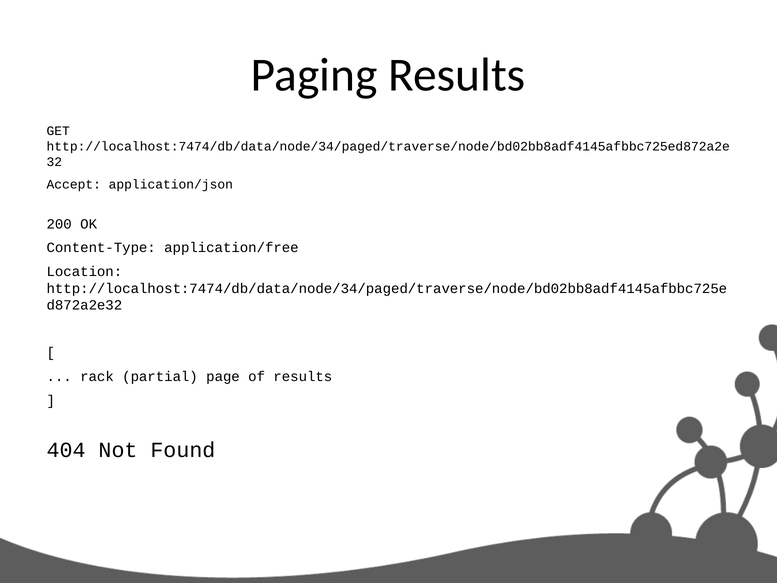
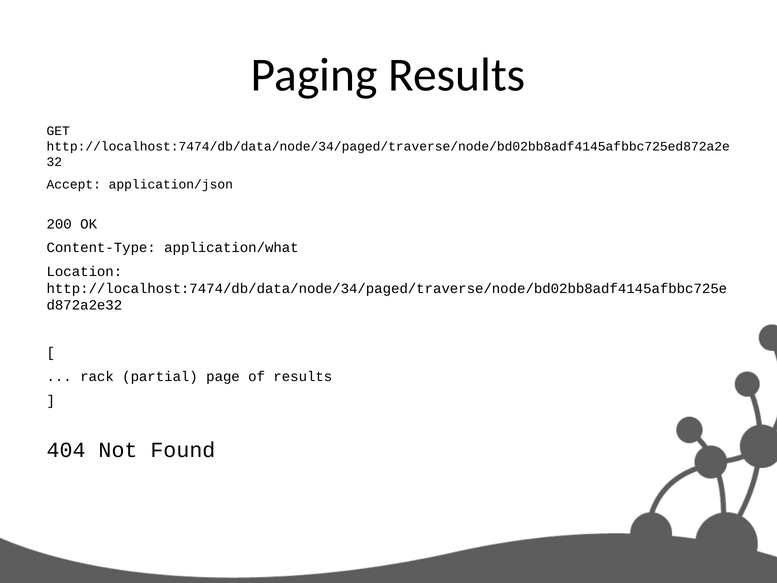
application/free: application/free -> application/what (231, 248)
